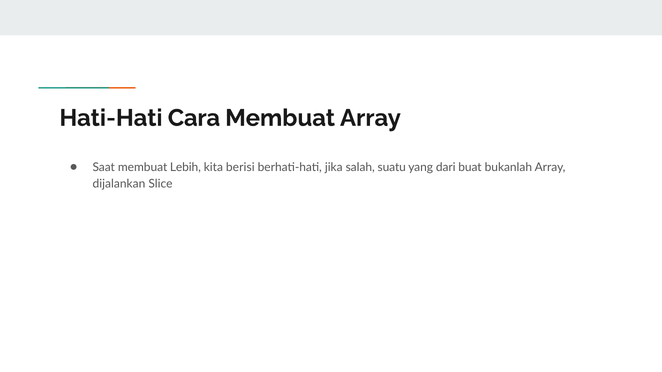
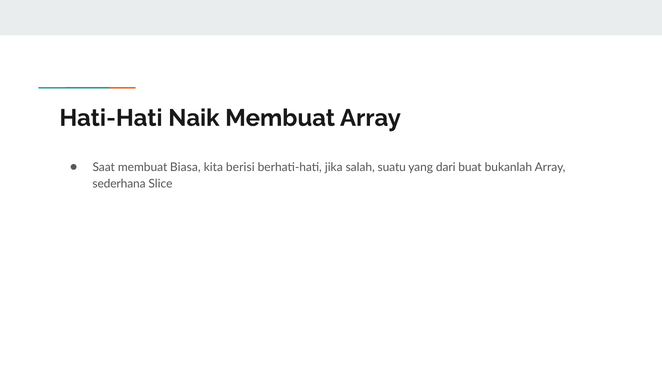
Cara: Cara -> Naik (194, 118)
Lebih: Lebih -> Biasa (185, 167)
dijalankan: dijalankan -> sederhana (119, 184)
